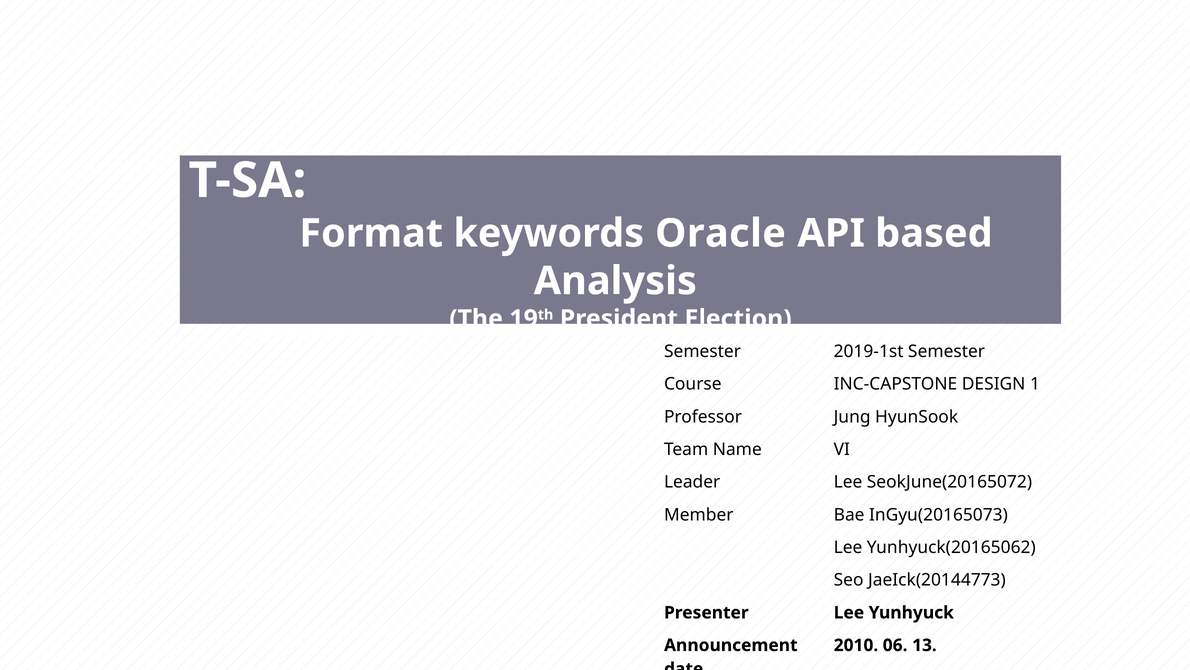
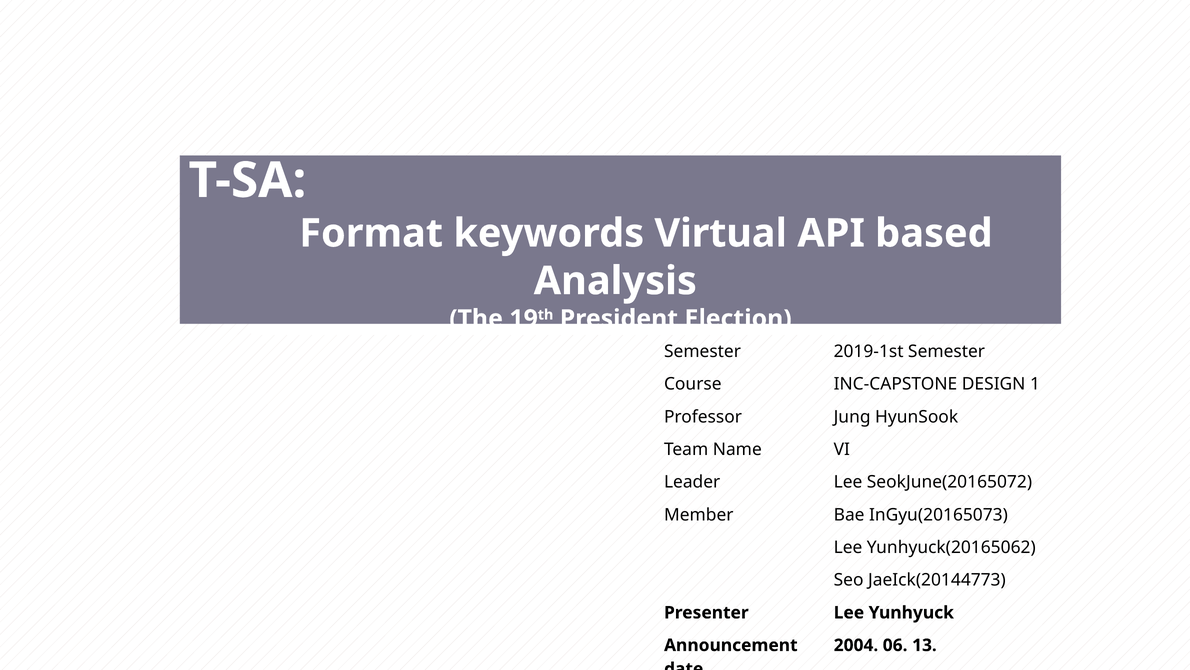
Oracle: Oracle -> Virtual (721, 233)
2010: 2010 -> 2004 (856, 645)
